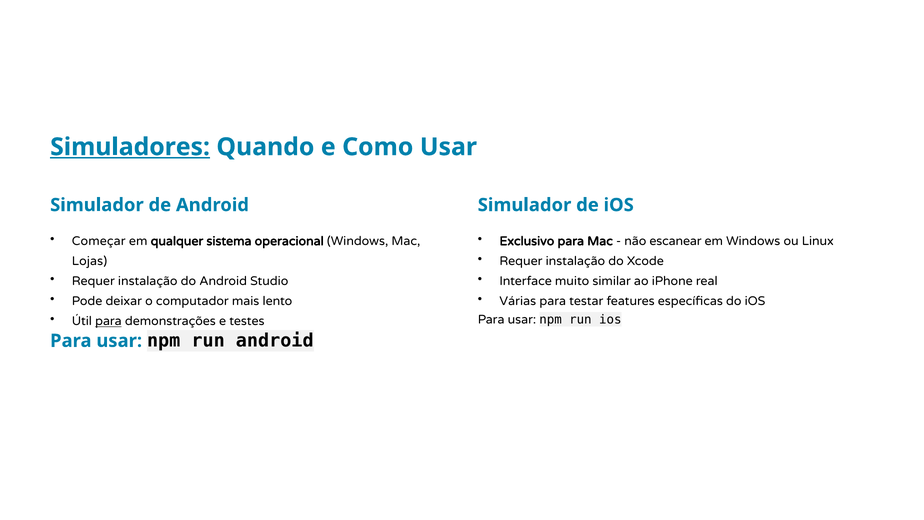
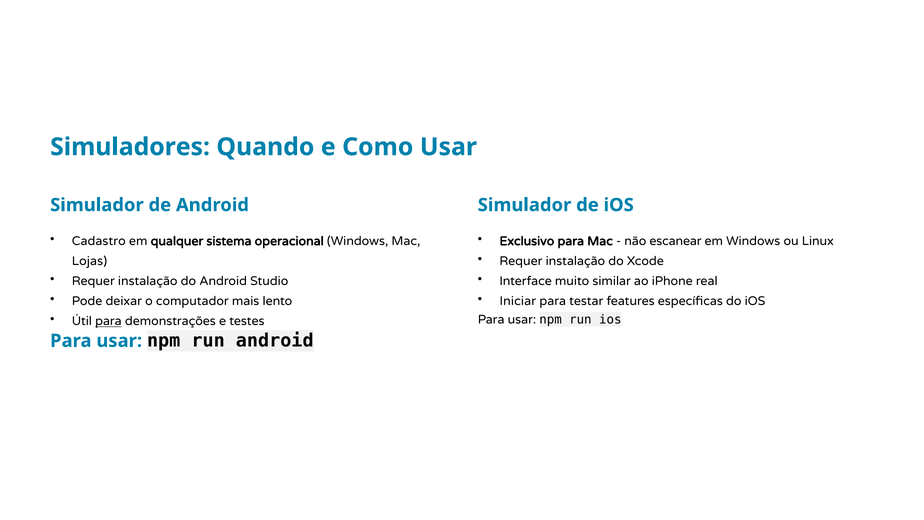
Simuladores underline: present -> none (130, 147)
Começar: Começar -> Cadastro (99, 241)
Várias: Várias -> Iniciar (518, 301)
